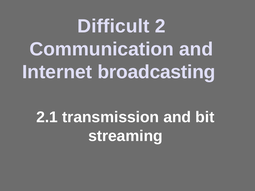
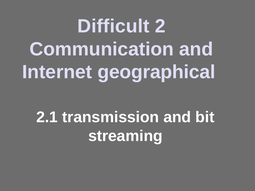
broadcasting: broadcasting -> geographical (156, 72)
